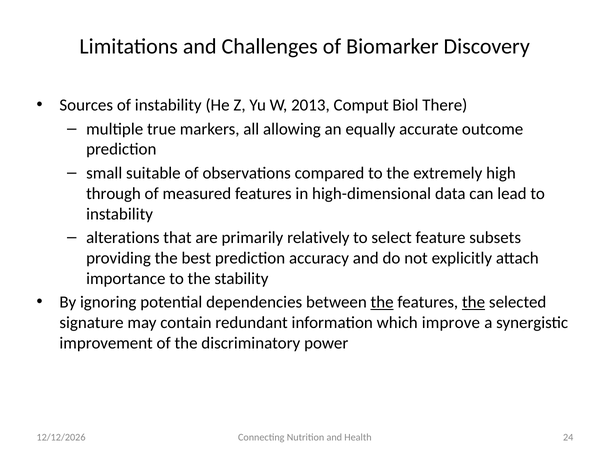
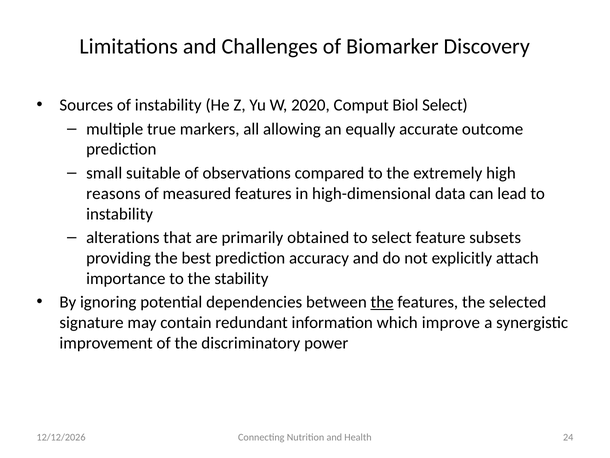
2013: 2013 -> 2020 (310, 105)
Biol There: There -> Select (445, 105)
through: through -> reasons (113, 193)
relatively: relatively -> obtained (318, 237)
the underline: present -> none (474, 302)
